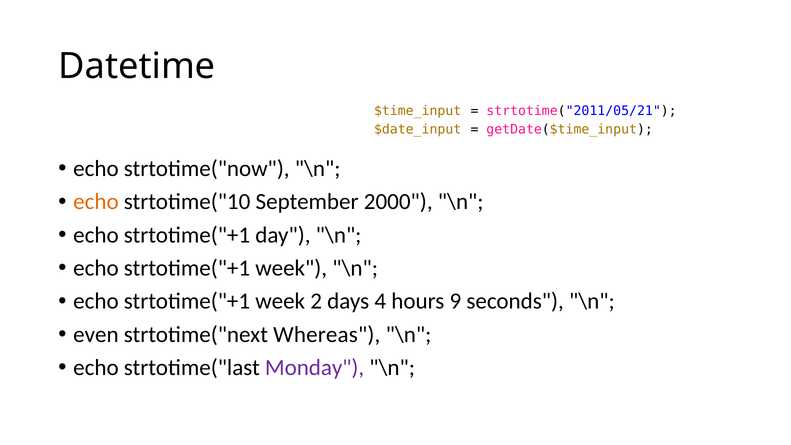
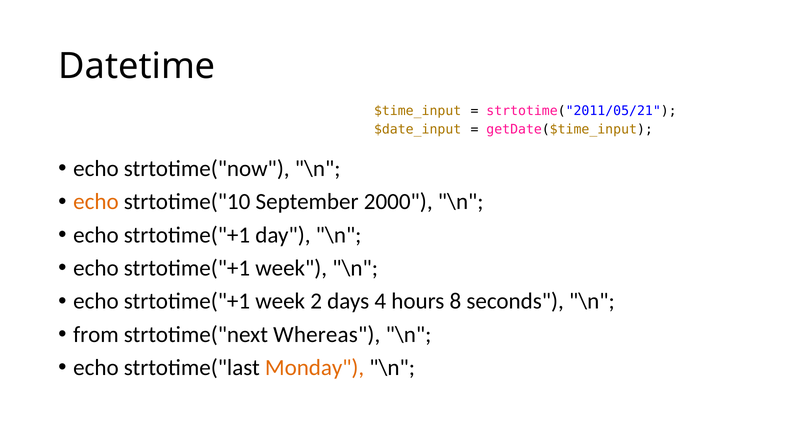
9: 9 -> 8 (455, 301)
even: even -> from (96, 334)
Monday colour: purple -> orange (315, 368)
